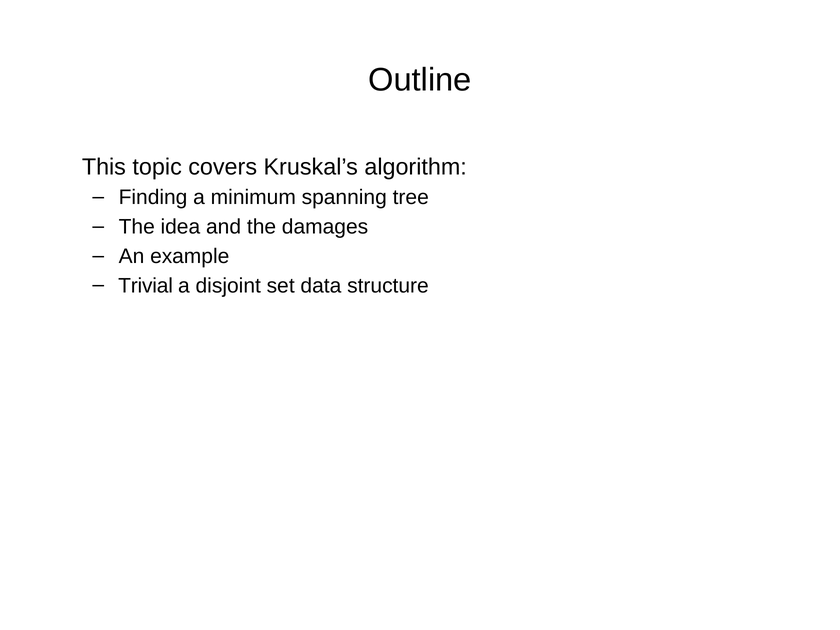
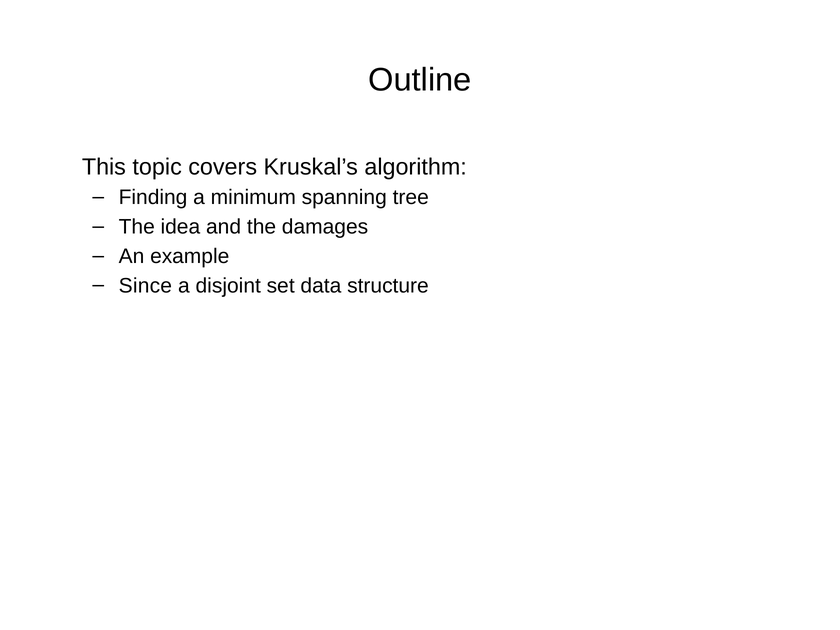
Trivial: Trivial -> Since (145, 286)
